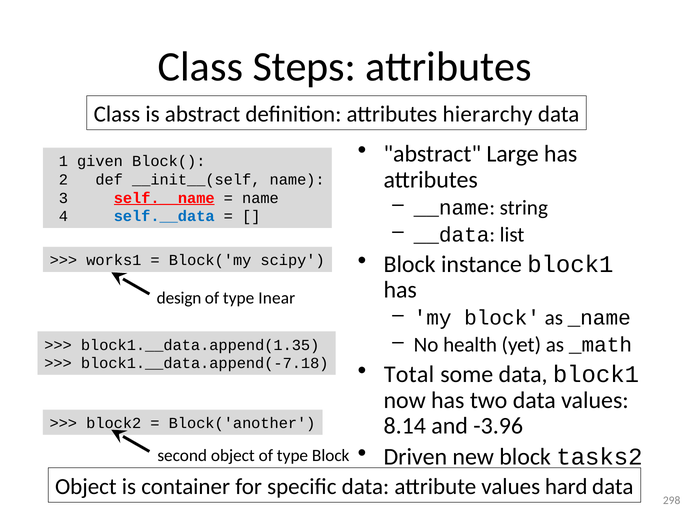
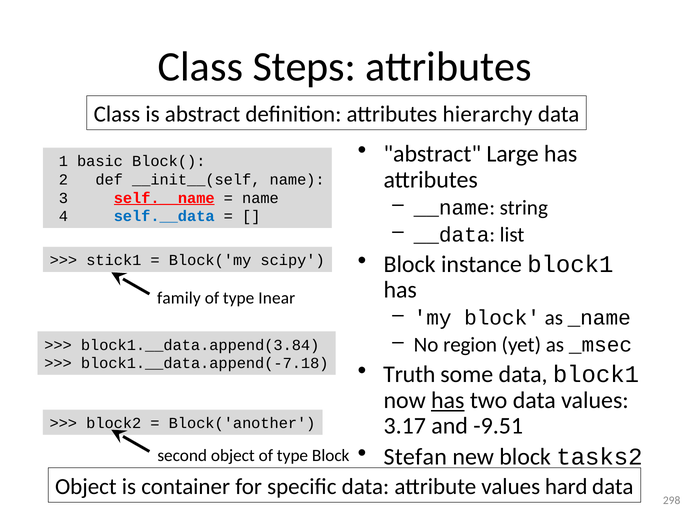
given: given -> basic (100, 161)
works1: works1 -> stick1 (114, 261)
design: design -> family (179, 298)
health: health -> region (470, 345)
_math: _math -> _msec (601, 345)
block1.__data.append(1.35: block1.__data.append(1.35 -> block1.__data.append(3.84 (200, 345)
Total: Total -> Truth (409, 375)
has underline: none -> present (448, 401)
8.14: 8.14 -> 3.17 (405, 426)
-3.96: -3.96 -> -9.51 (498, 426)
Driven: Driven -> Stefan (415, 457)
